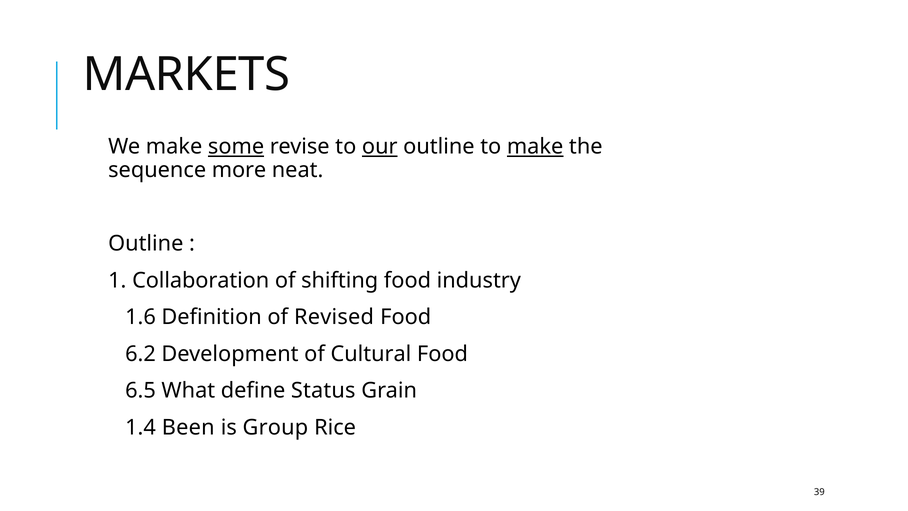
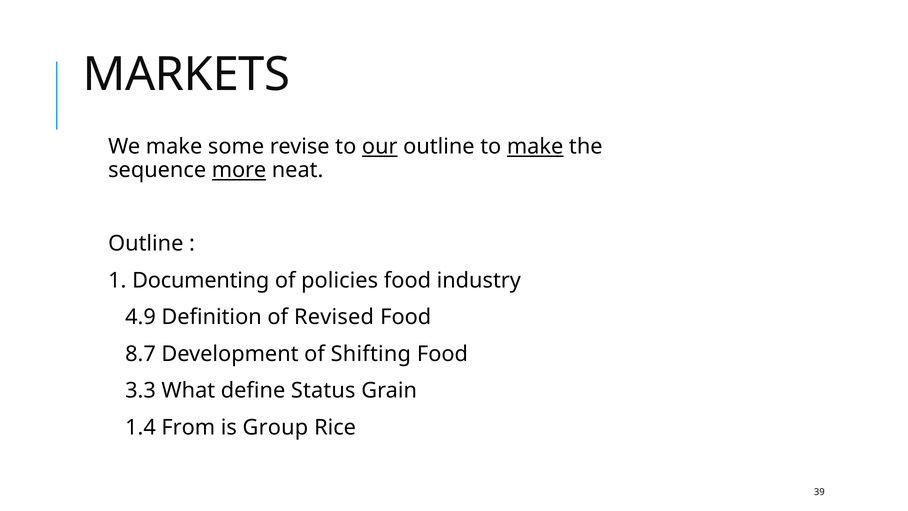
some underline: present -> none (236, 147)
more underline: none -> present (239, 170)
Collaboration: Collaboration -> Documenting (201, 280)
shifting: shifting -> policies (340, 280)
1.6: 1.6 -> 4.9 (140, 317)
6.2: 6.2 -> 8.7 (140, 354)
Cultural: Cultural -> Shifting (371, 354)
6.5: 6.5 -> 3.3 (140, 391)
Been: Been -> From (188, 427)
